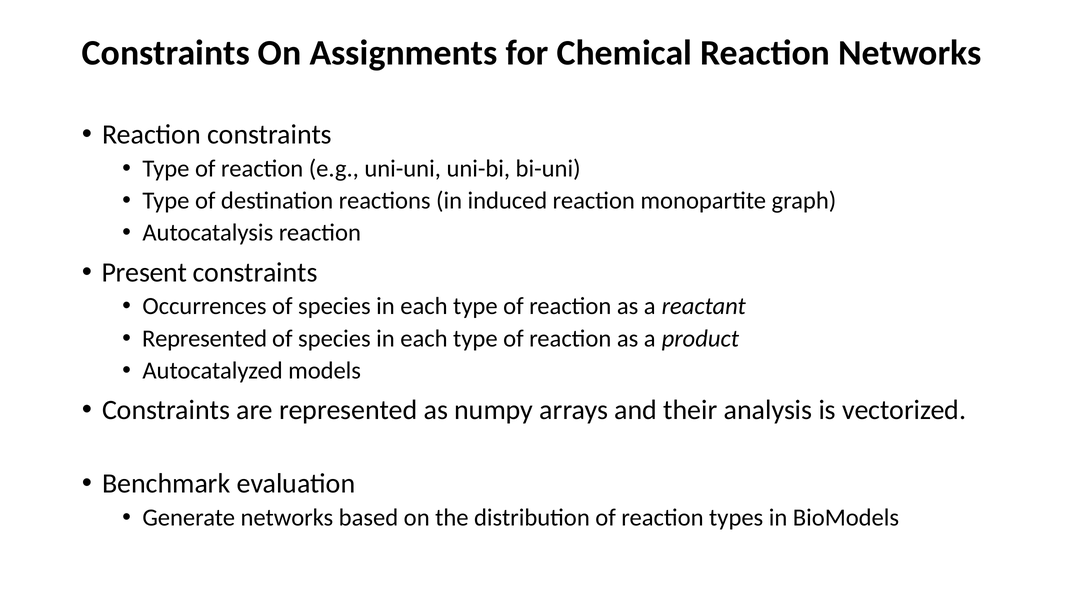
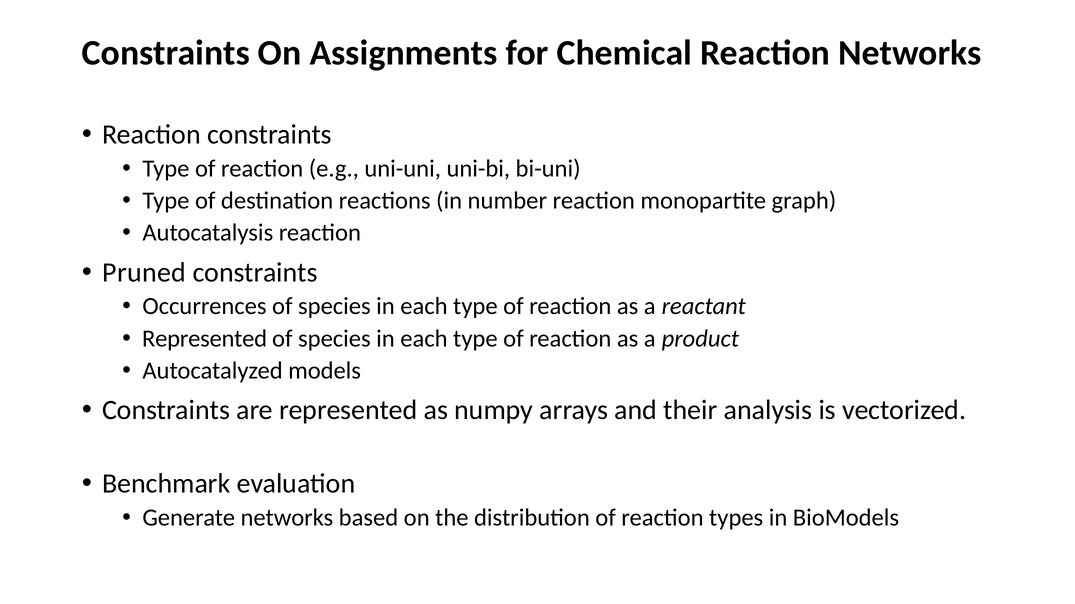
induced: induced -> number (507, 201)
Present: Present -> Pruned (144, 273)
